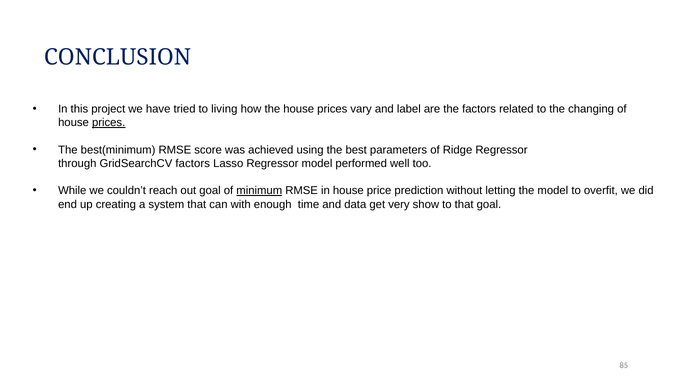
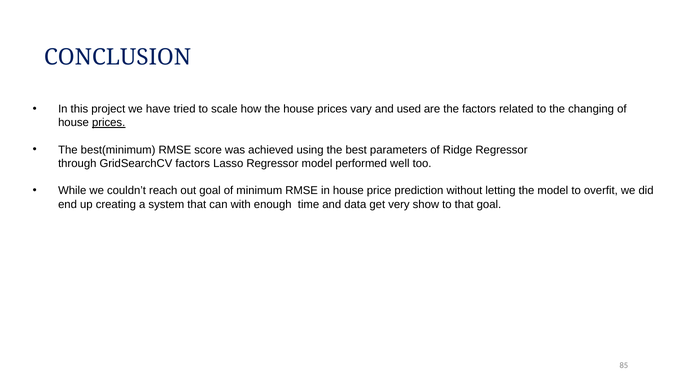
living: living -> scale (224, 109)
label: label -> used (409, 109)
minimum underline: present -> none (259, 190)
